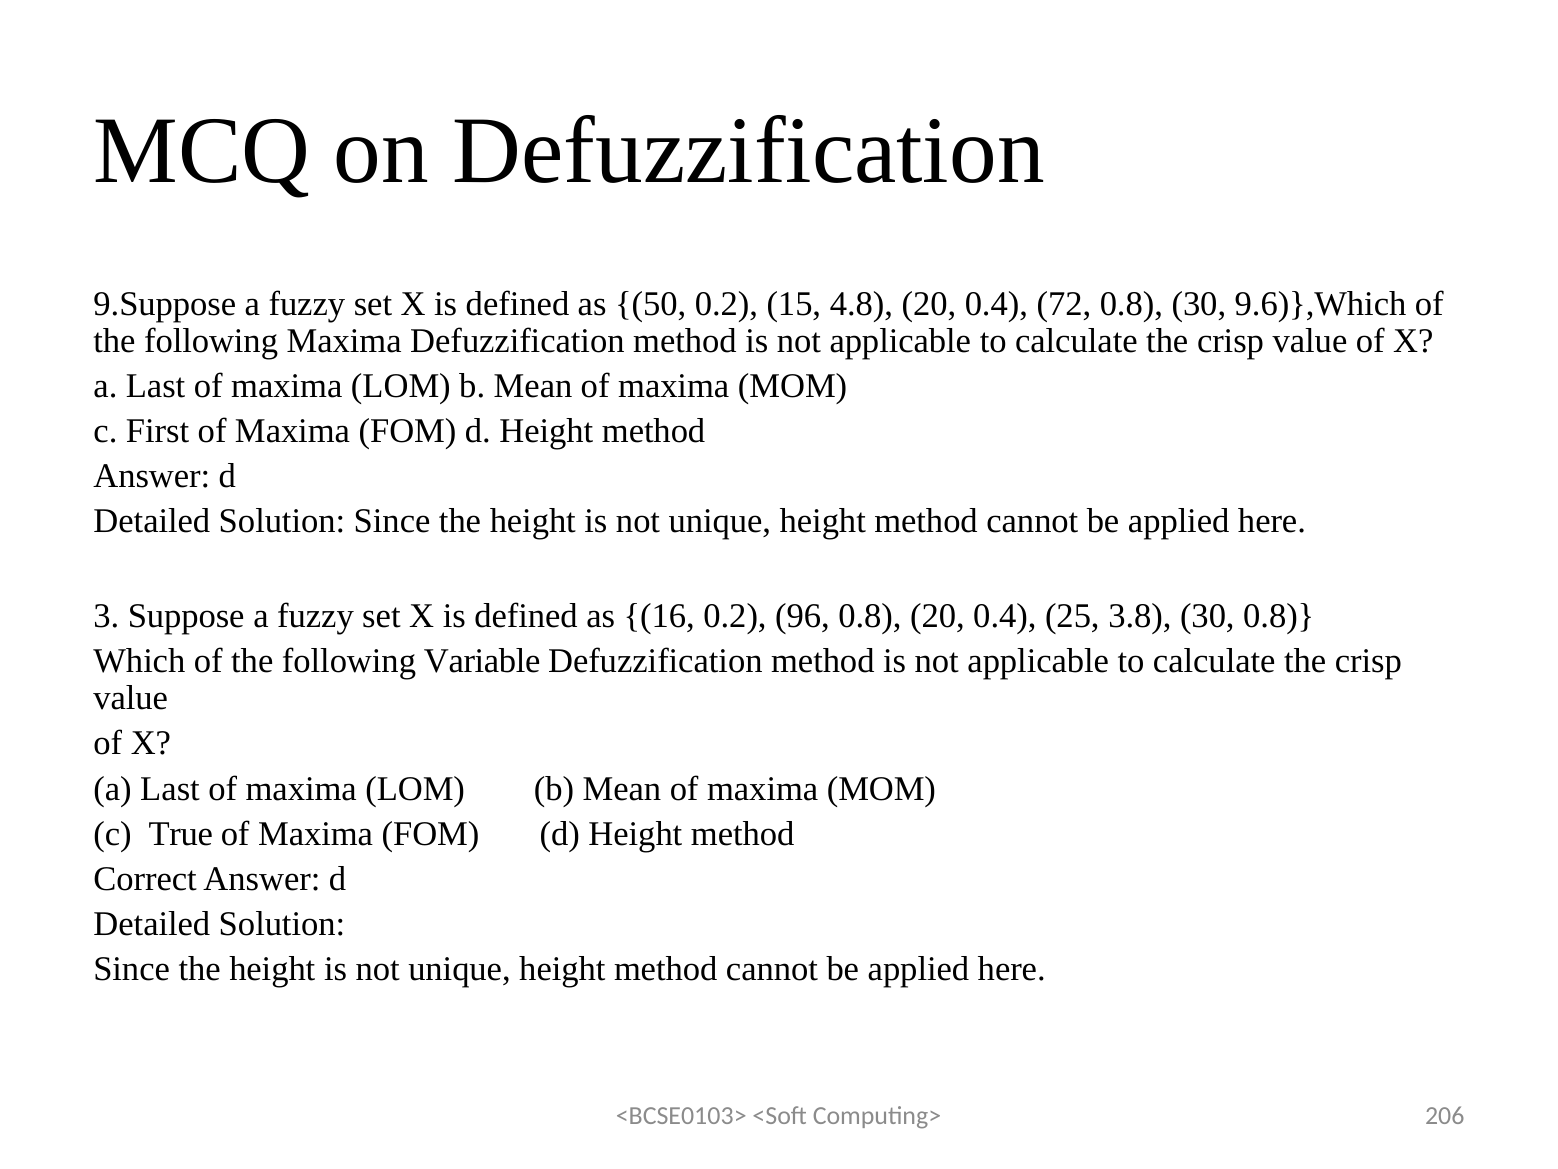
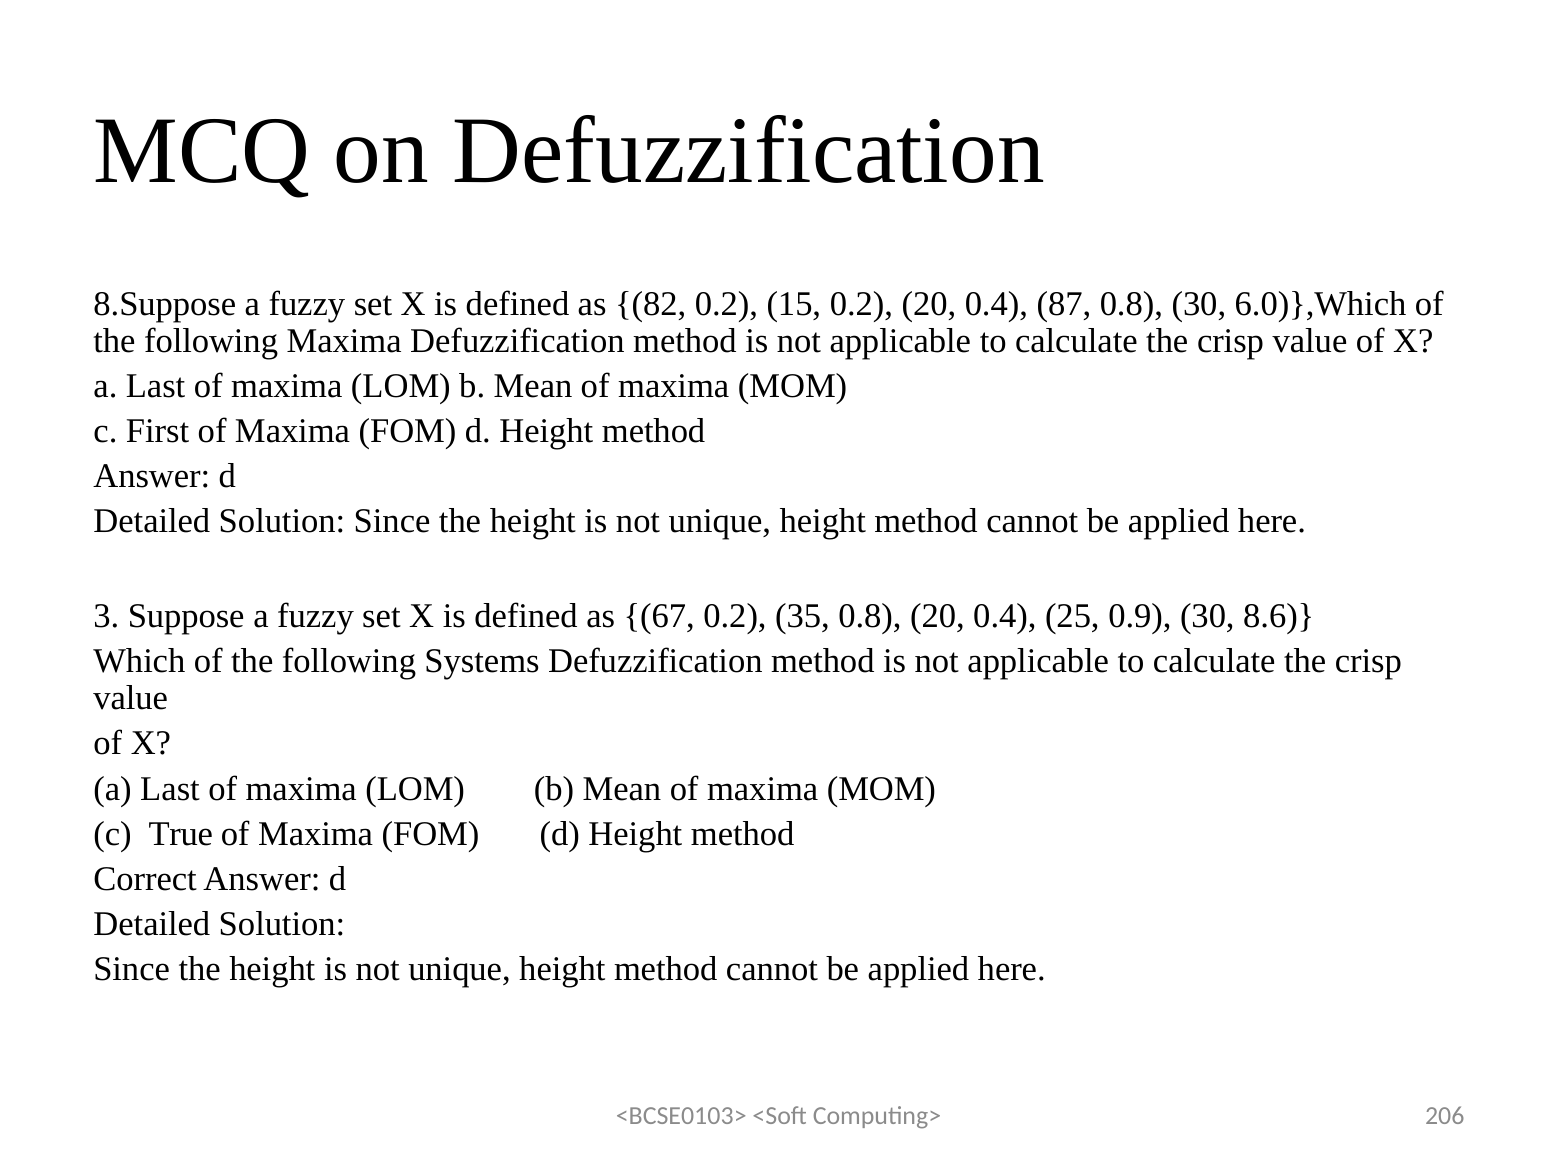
9.Suppose: 9.Suppose -> 8.Suppose (165, 304)
50: 50 -> 82 (651, 304)
15 4.8: 4.8 -> 0.2 (861, 304)
72: 72 -> 87 (1064, 304)
9.6)},Which: 9.6)},Which -> 6.0)},Which (1320, 304)
16: 16 -> 67 (659, 616)
96: 96 -> 35 (802, 616)
3.8: 3.8 -> 0.9 (1140, 616)
30 0.8: 0.8 -> 8.6 (1279, 616)
Variable: Variable -> Systems (482, 661)
